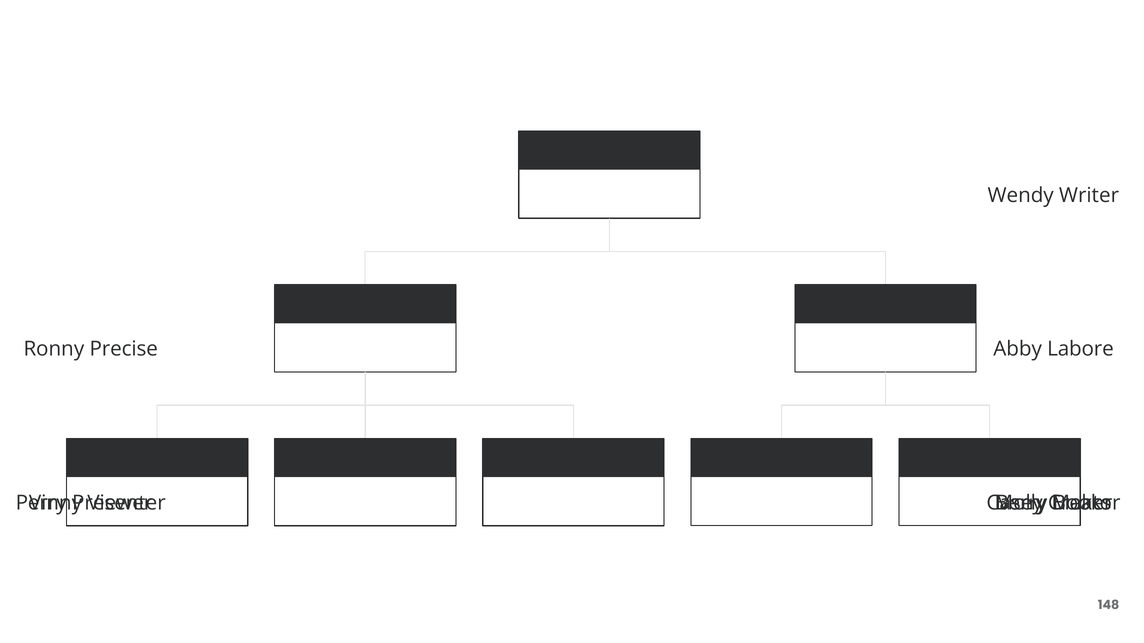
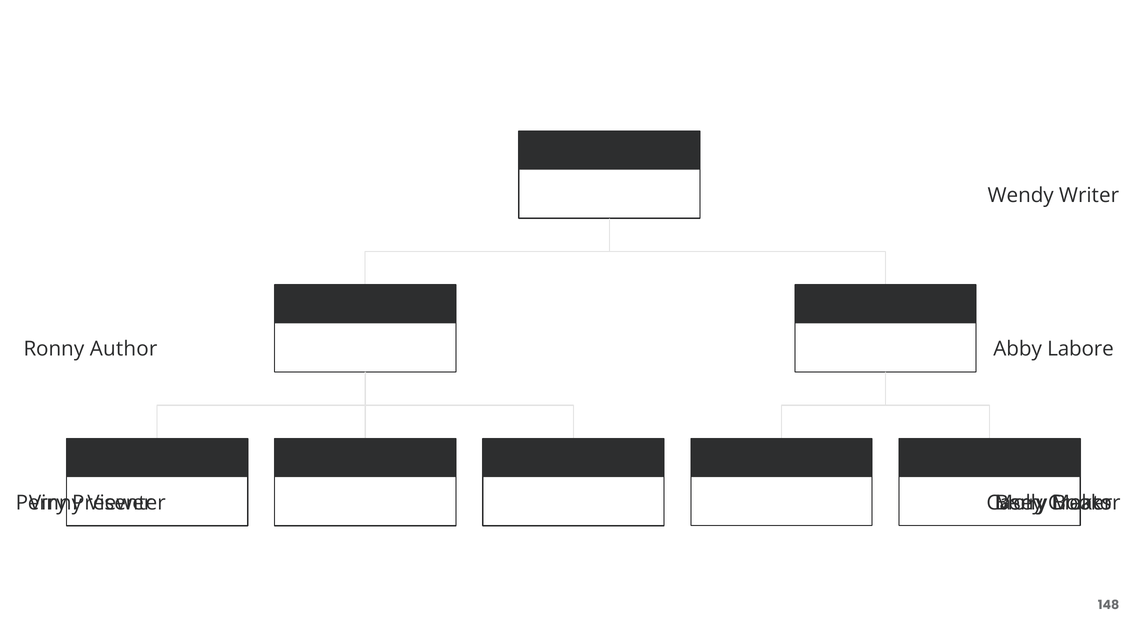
Precise: Precise -> Author (124, 349)
